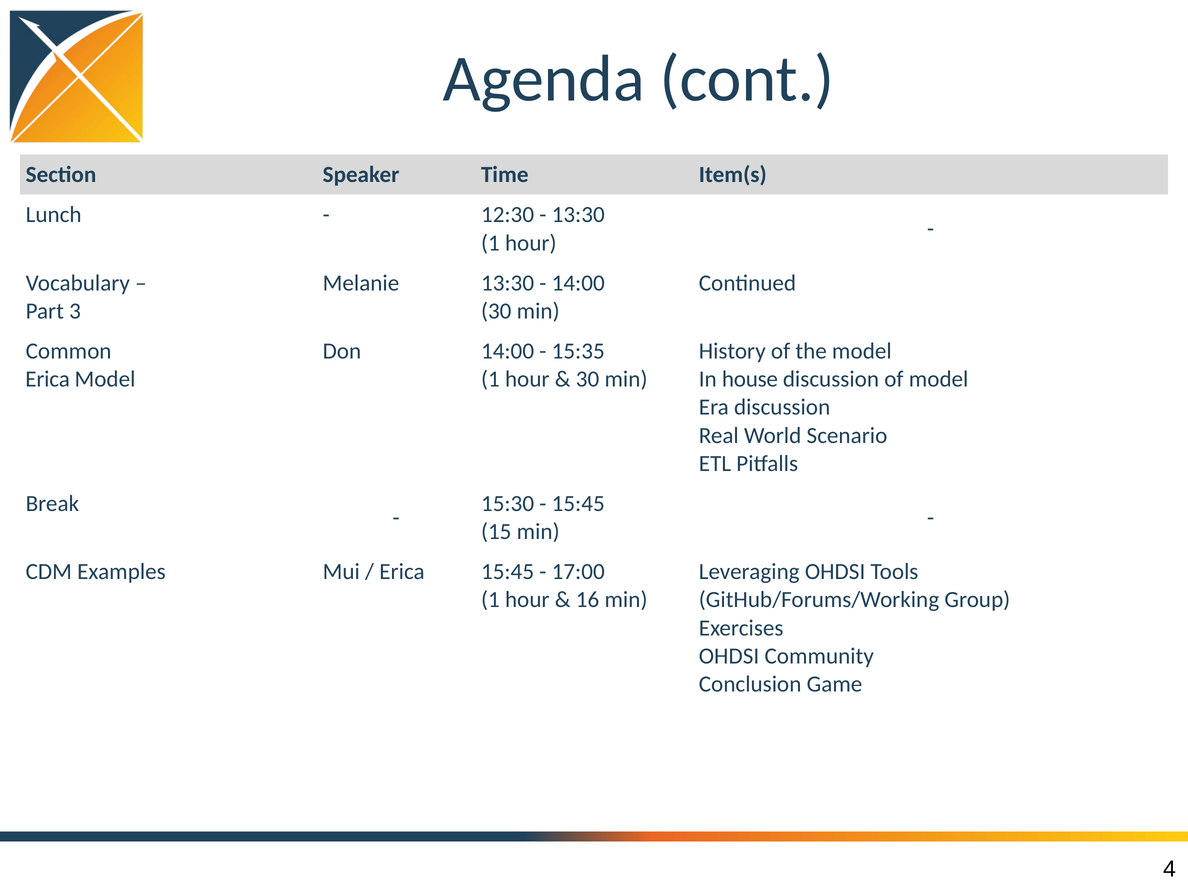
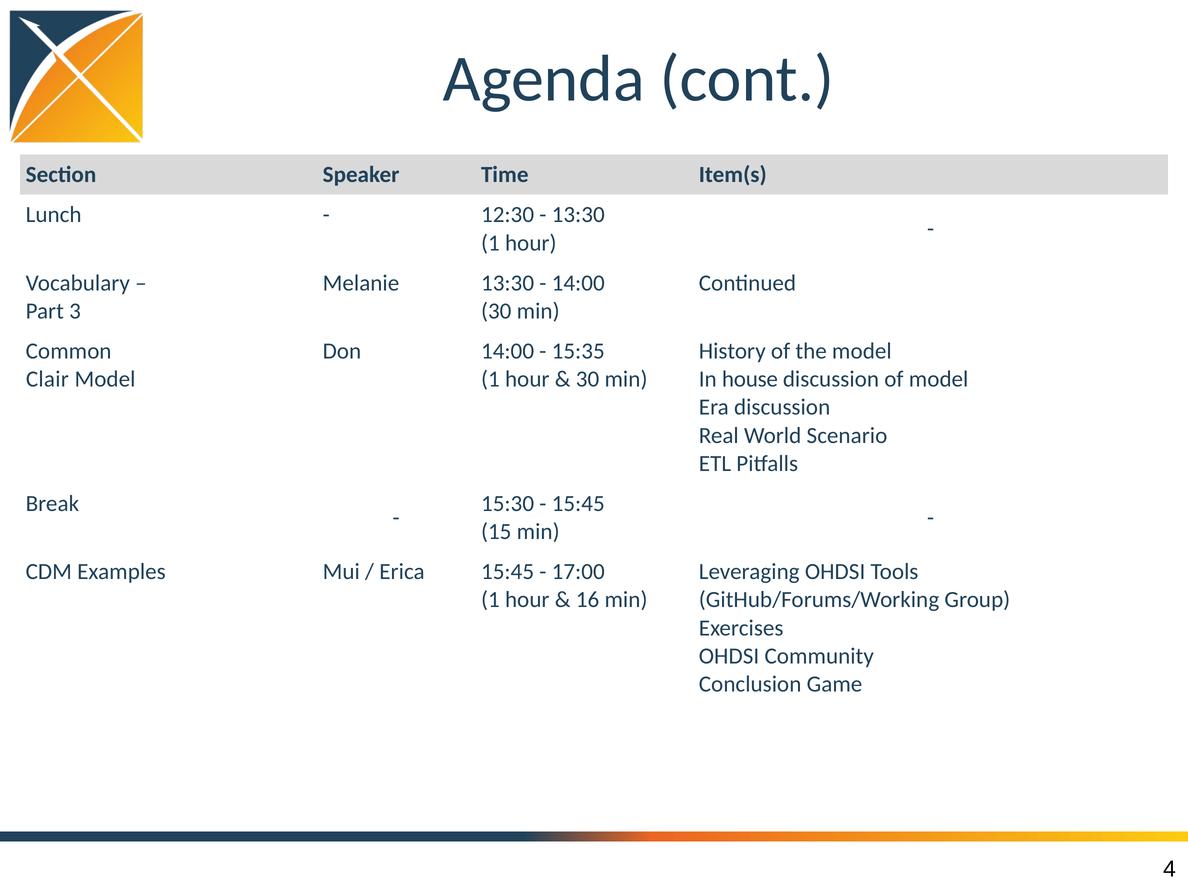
Erica: Erica -> Clair (47, 379)
